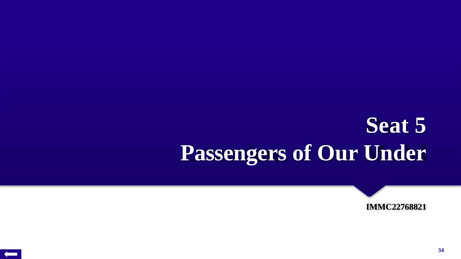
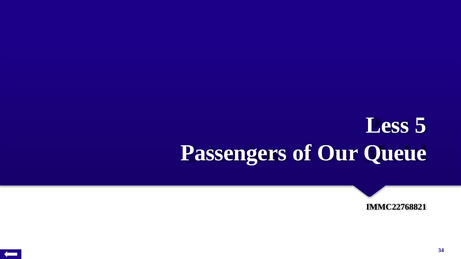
Seat: Seat -> Less (387, 126)
Under: Under -> Queue (395, 153)
